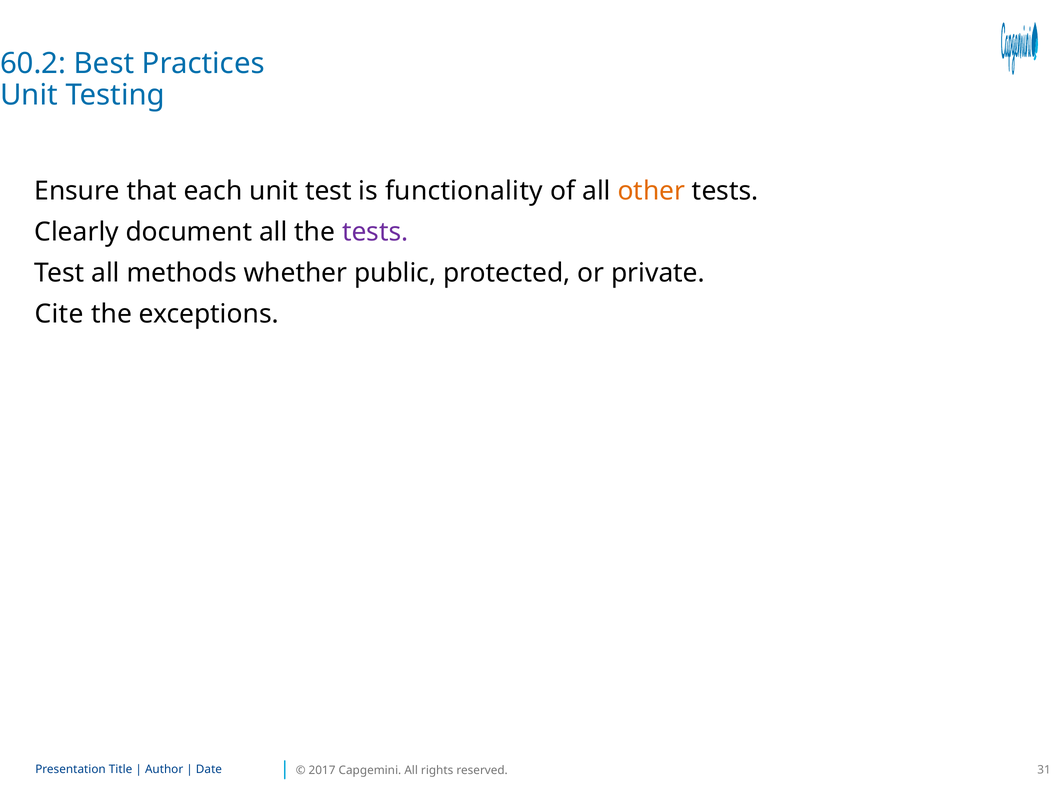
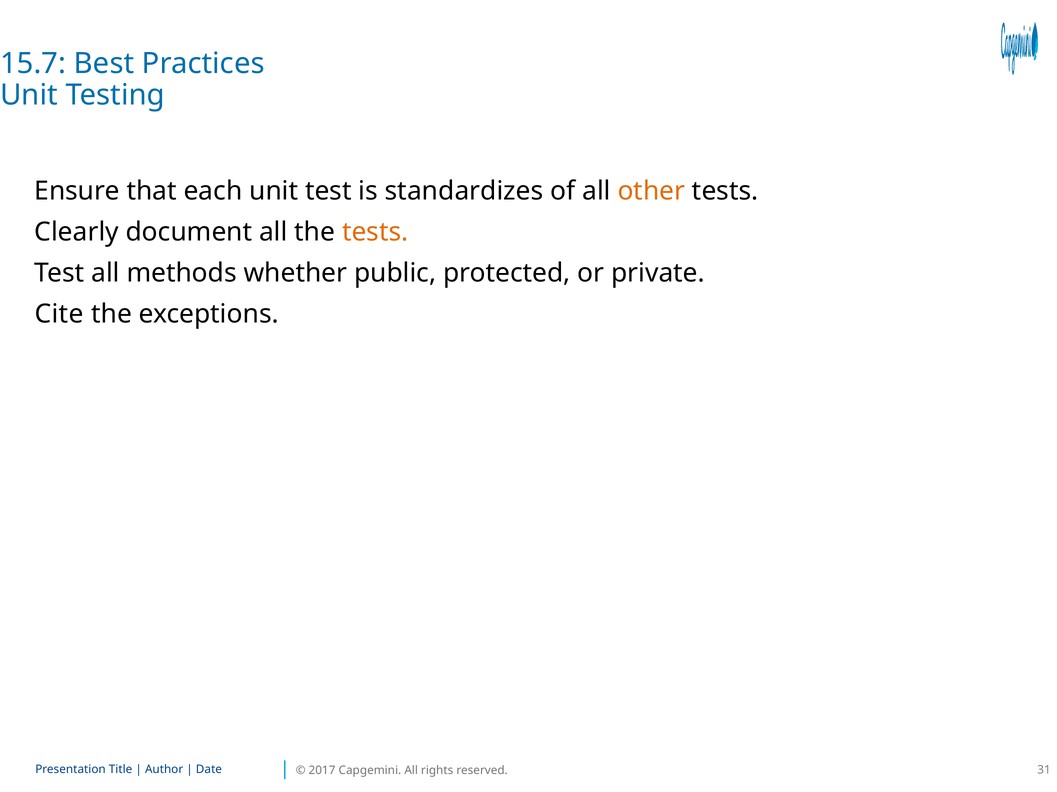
60.2: 60.2 -> 15.7 (33, 63)
functionality: functionality -> standardizes (464, 191)
tests colour: purple -> orange (375, 232)
